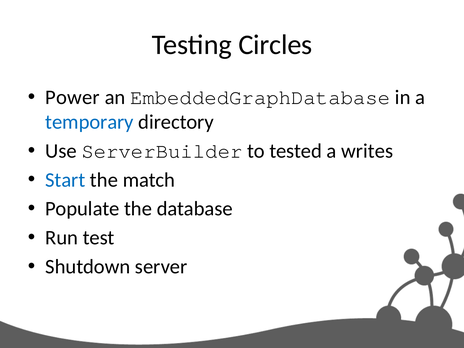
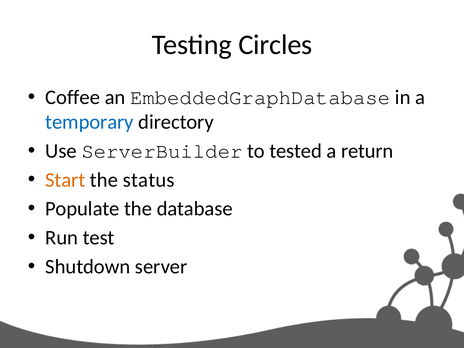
Power: Power -> Coffee (73, 97)
writes: writes -> return (367, 151)
Start colour: blue -> orange (65, 180)
match: match -> status (149, 180)
